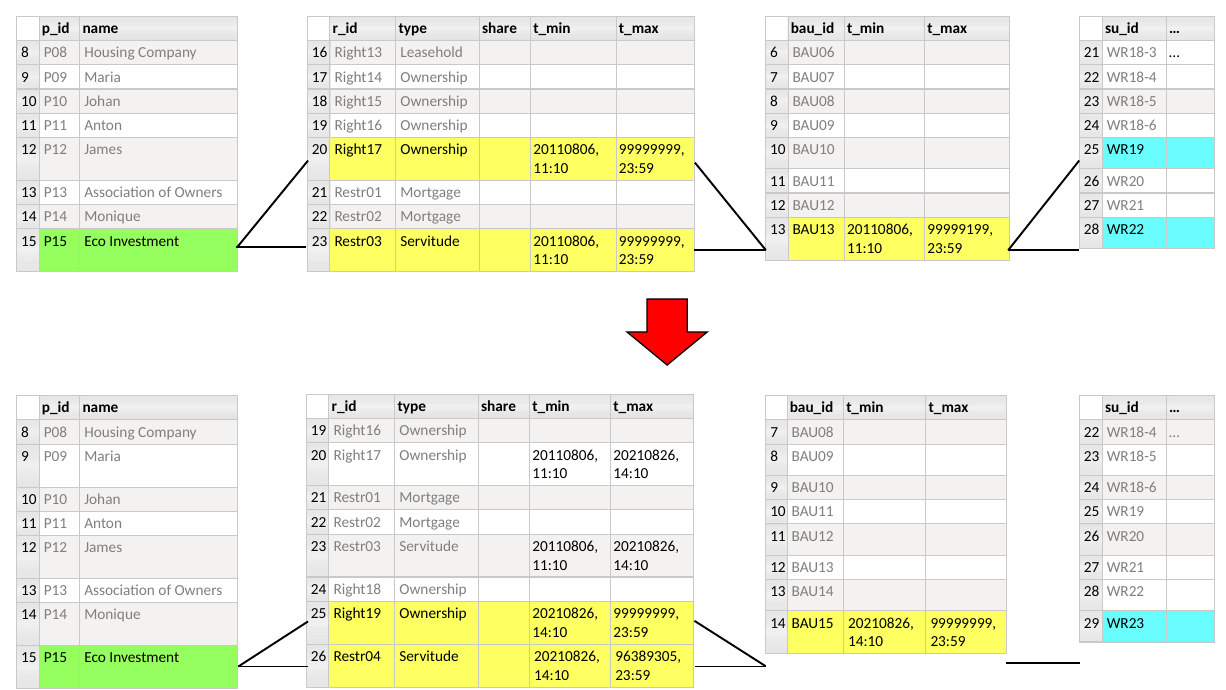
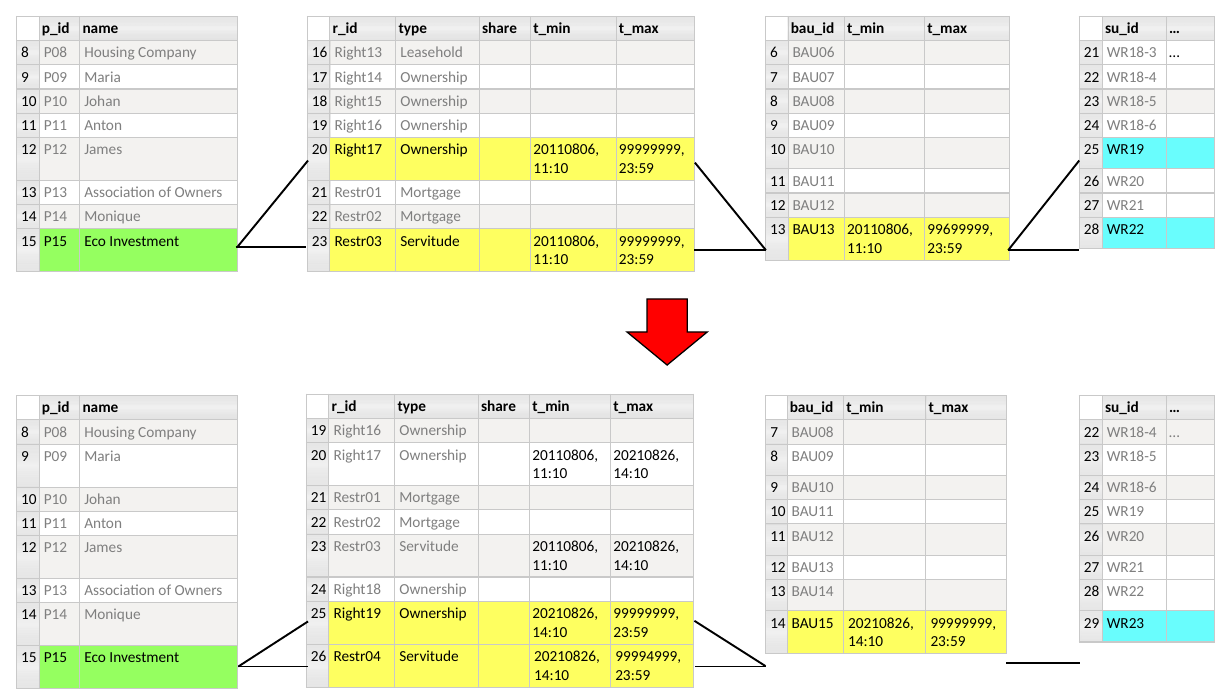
99999199: 99999199 -> 99699999 (960, 229)
96389305: 96389305 -> 99994999 (648, 656)
